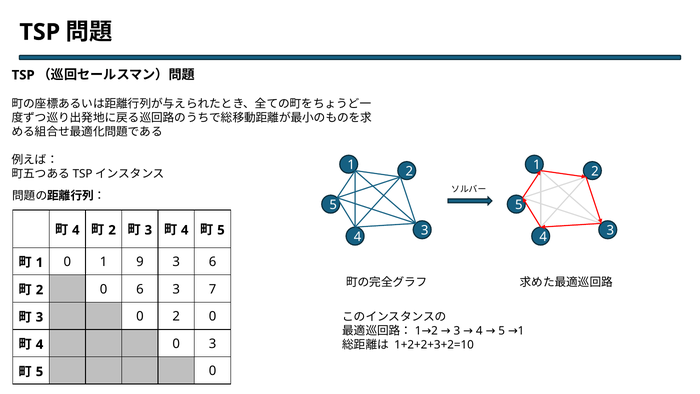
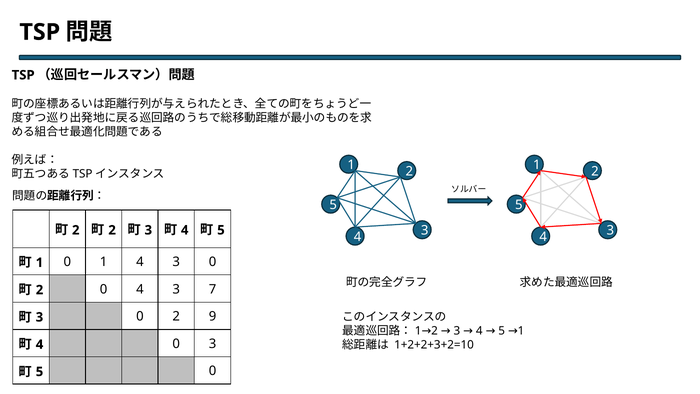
4: 4 -> 2 (76, 230)
1 0 1 9: 9 -> 4 (140, 262)
6: 6 -> 0 (213, 262)
0 6: 6 -> 4 (140, 289)
0 2 0: 0 -> 9 (213, 316)
